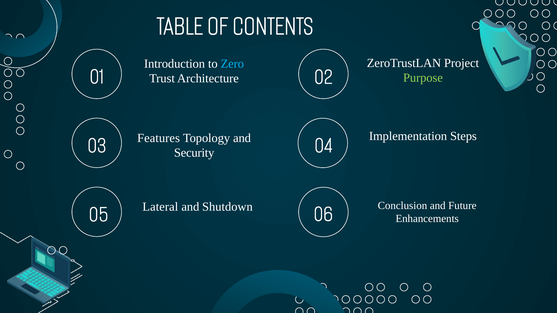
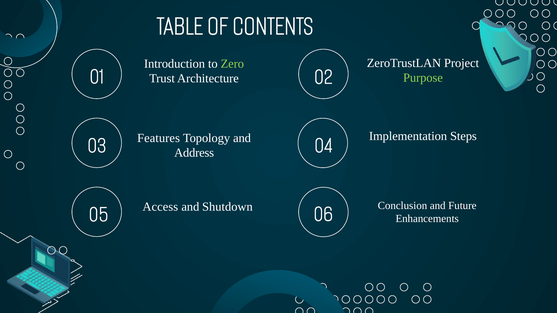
Zero colour: light blue -> light green (232, 64)
Security: Security -> Address (194, 153)
Lateral: Lateral -> Access (160, 207)
